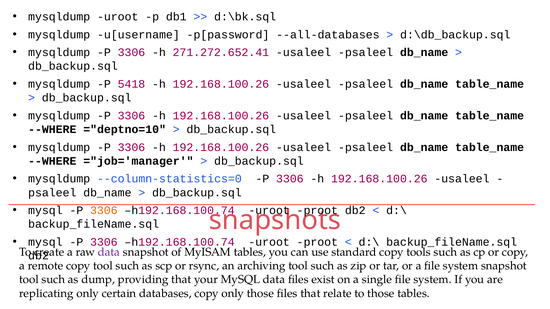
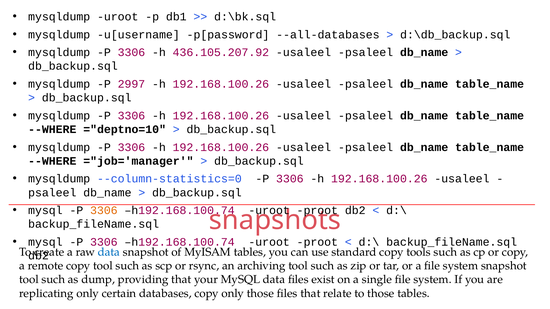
271.272.652.41: 271.272.652.41 -> 436.105.207.92 (221, 53)
5418: 5418 -> 2997 (131, 84)
data colour: purple -> blue (109, 252)
